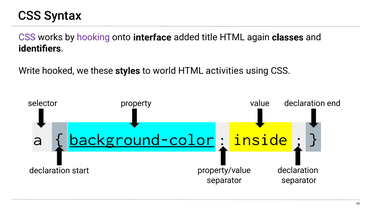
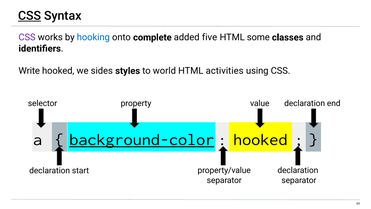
CSS underline: none -> present (30, 16)
hooking colour: purple -> blue (93, 37)
interface: interface -> complete (152, 37)
title: title -> five (210, 37)
again: again -> some (258, 37)
these: these -> sides (102, 71)
inside: inside -> hooked (260, 139)
